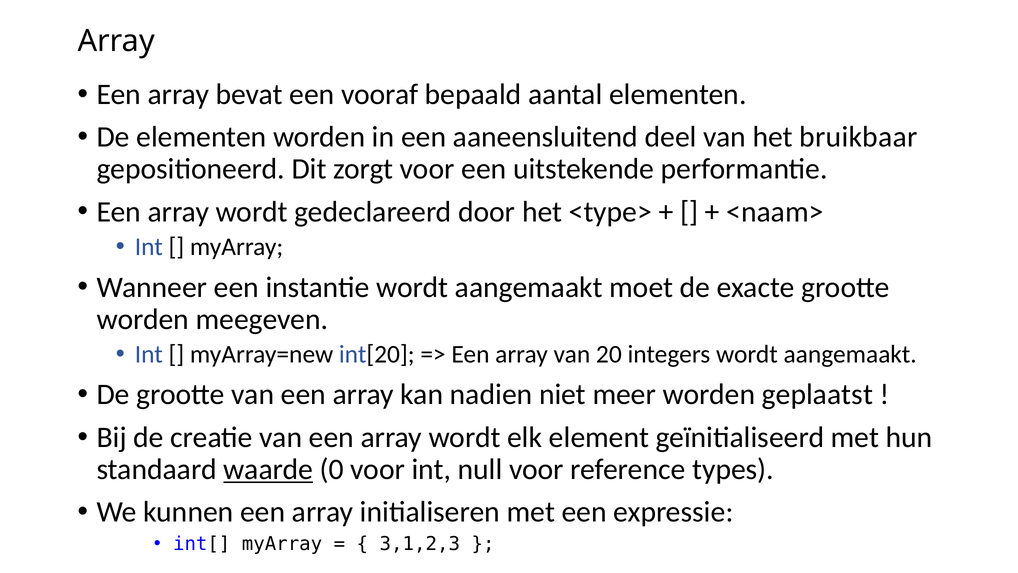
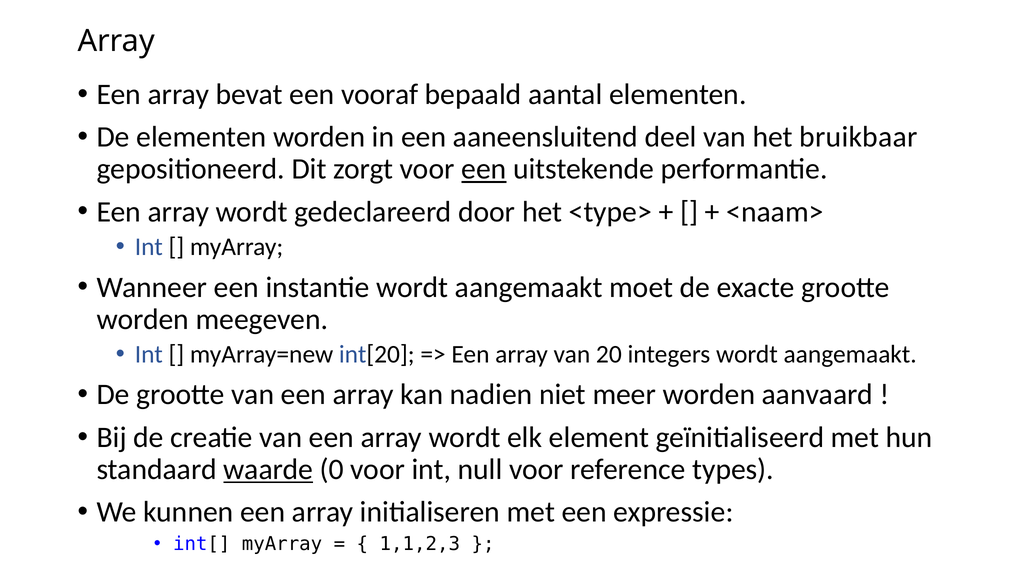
een underline: none -> present (484, 169)
geplaatst: geplaatst -> aanvaard (817, 394)
3,1,2,3: 3,1,2,3 -> 1,1,2,3 (420, 543)
